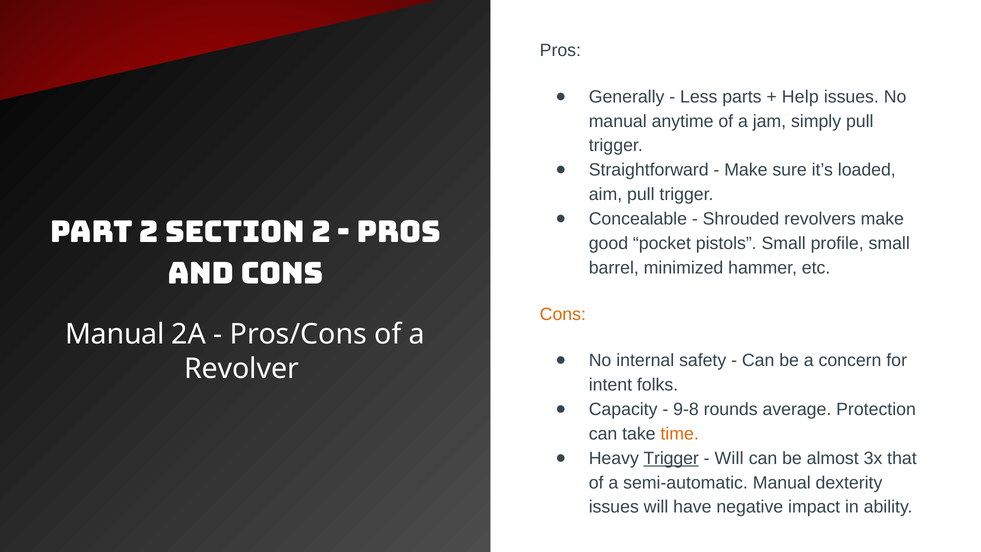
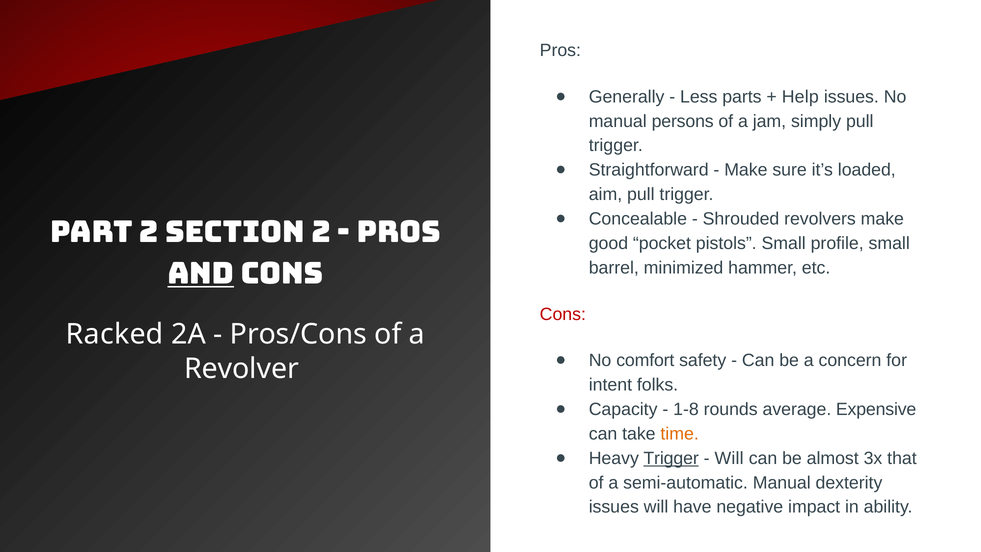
anytime: anytime -> persons (683, 121)
and underline: none -> present (201, 274)
Cons colour: orange -> red (563, 314)
Manual: Manual -> Racked (115, 334)
internal: internal -> comfort (645, 360)
9-8: 9-8 -> 1-8 (686, 409)
Protection: Protection -> Expensive (876, 409)
